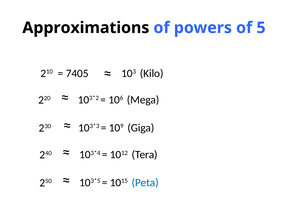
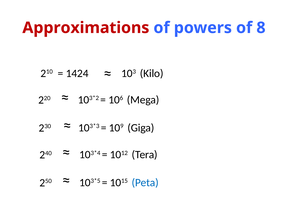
Approximations colour: black -> red (86, 28)
5: 5 -> 8 (261, 28)
7405: 7405 -> 1424 (77, 73)
